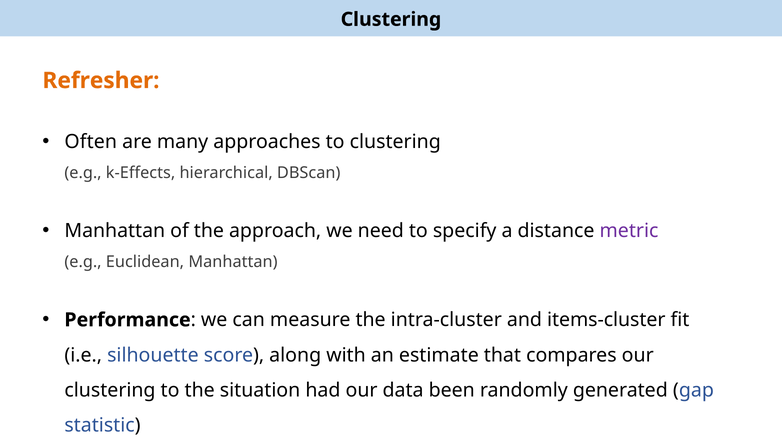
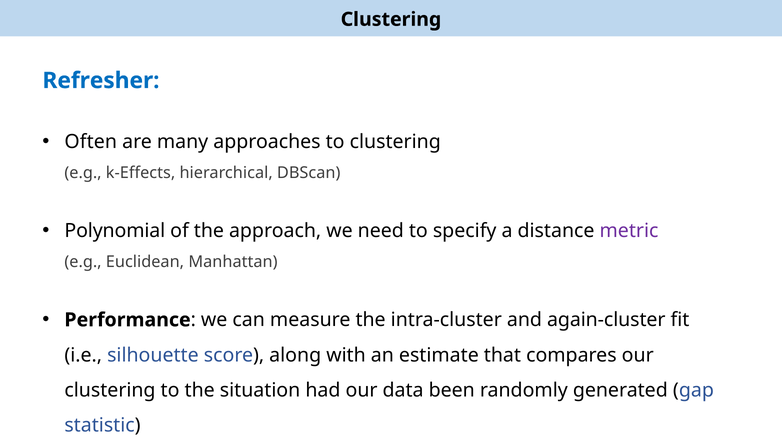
Refresher colour: orange -> blue (101, 81)
Manhattan: Manhattan -> Polynomial (115, 231)
items-cluster: items-cluster -> again-cluster (606, 320)
